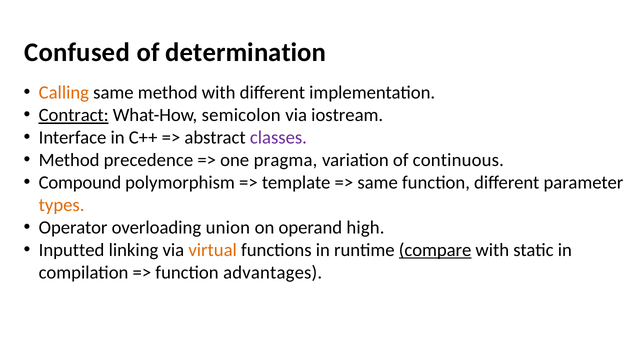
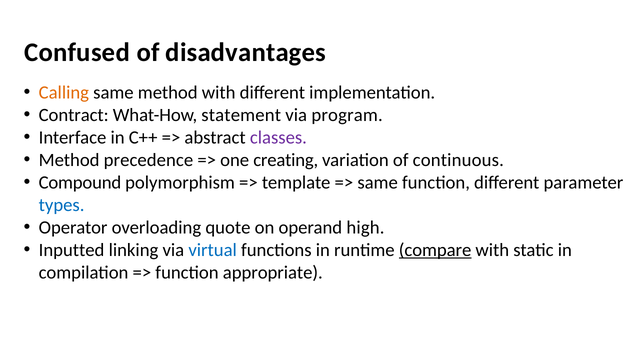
determination: determination -> disadvantages (246, 52)
Contract underline: present -> none (74, 115)
semicolon: semicolon -> statement (241, 115)
iostream: iostream -> program (347, 115)
pragma: pragma -> creating (286, 160)
types colour: orange -> blue (62, 205)
union: union -> quote (228, 227)
virtual colour: orange -> blue (213, 250)
advantages: advantages -> appropriate (273, 272)
